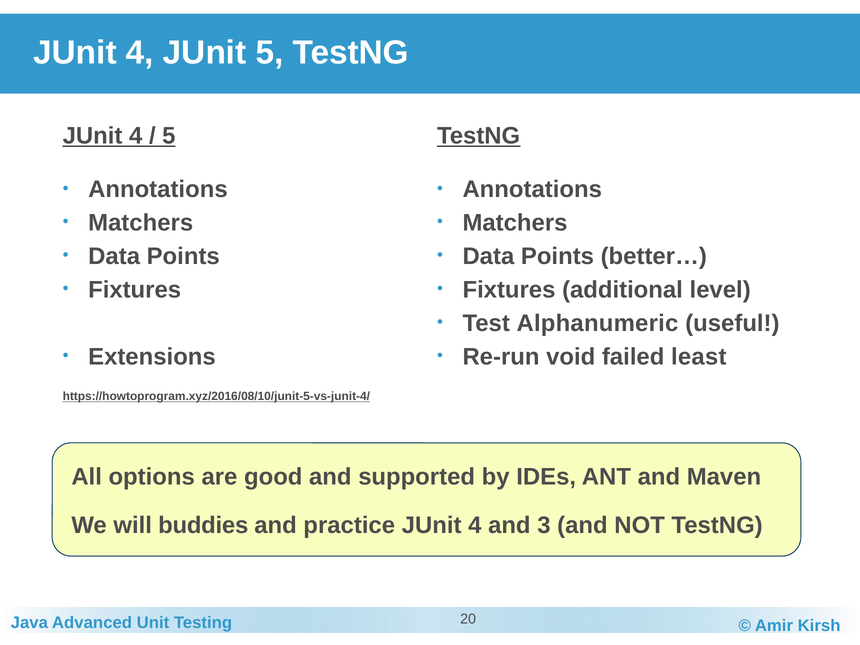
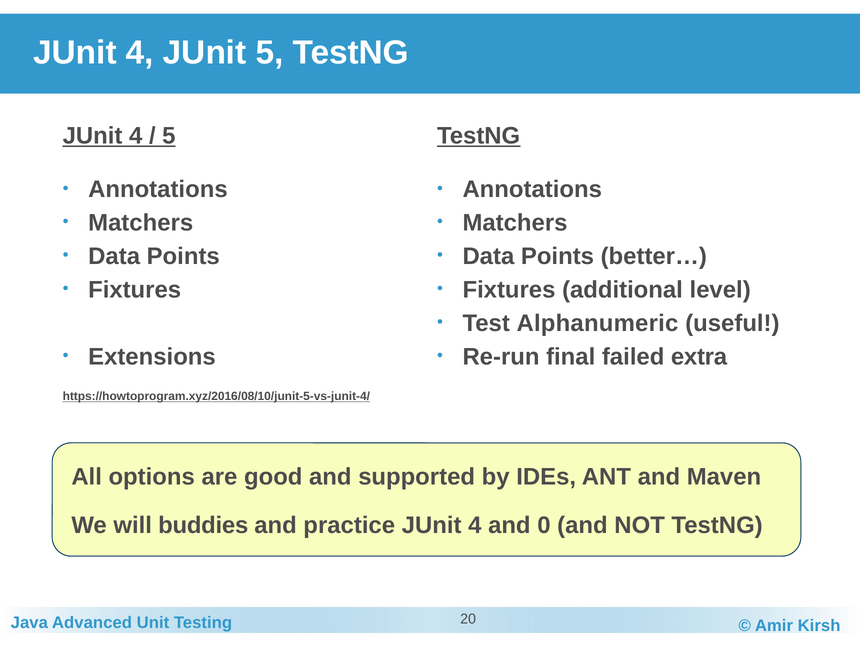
void: void -> final (571, 357)
least: least -> extra (699, 357)
3: 3 -> 0 (544, 525)
